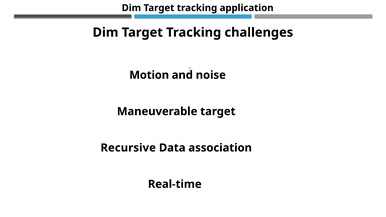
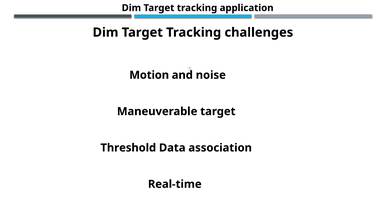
Recursive: Recursive -> Threshold (128, 148)
